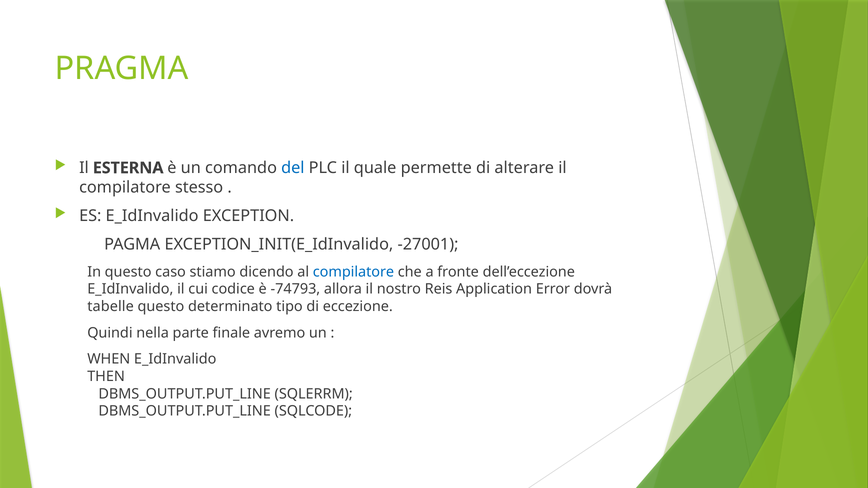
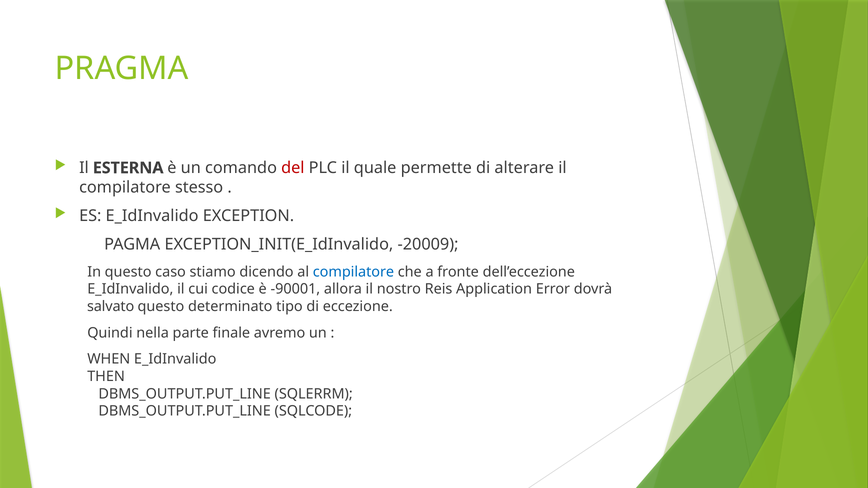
del colour: blue -> red (293, 168)
-27001: -27001 -> -20009 (428, 245)
-74793: -74793 -> -90001 (295, 289)
tabelle: tabelle -> salvato (111, 307)
